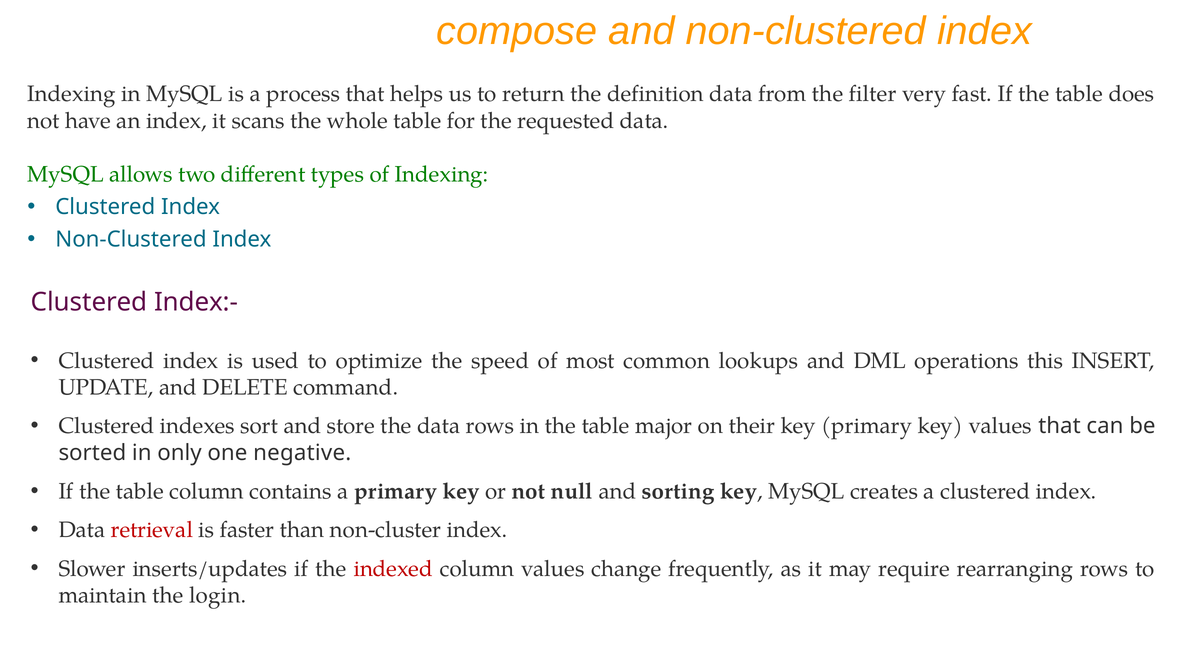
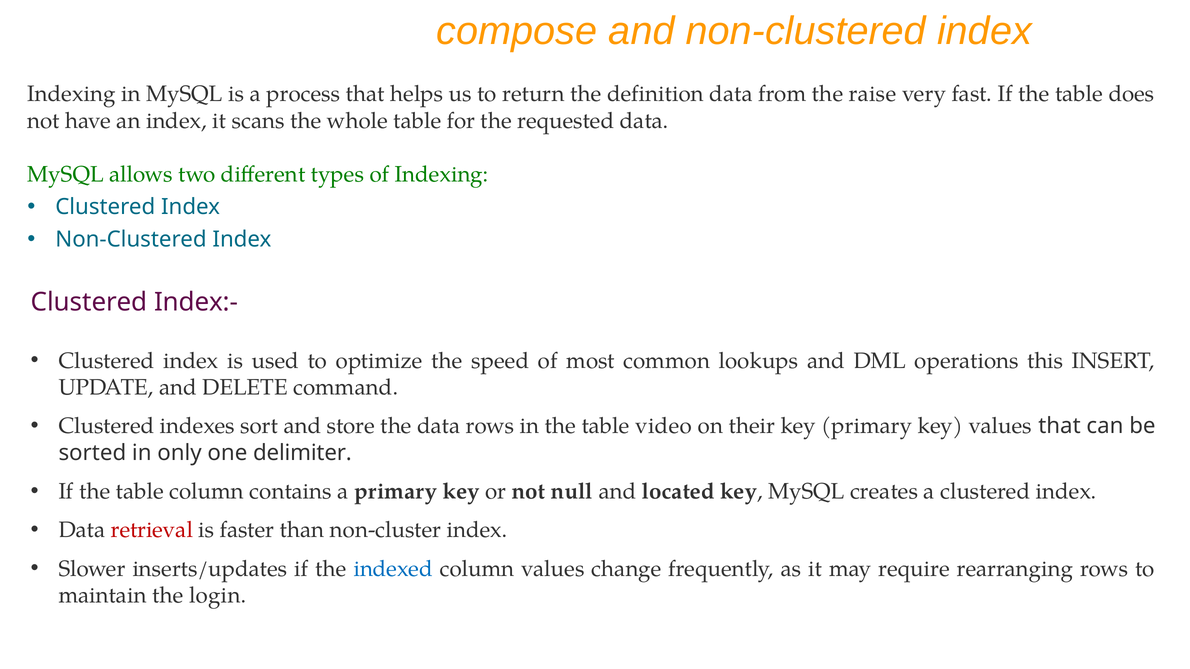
filter: filter -> raise (873, 94)
major: major -> video (664, 426)
negative: negative -> delimiter (302, 453)
sorting: sorting -> located (678, 492)
indexed colour: red -> blue (393, 569)
